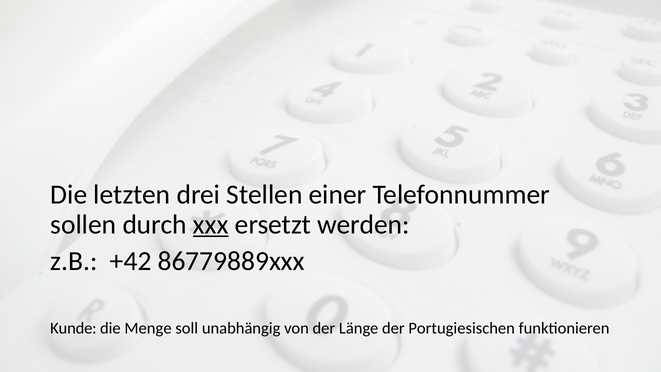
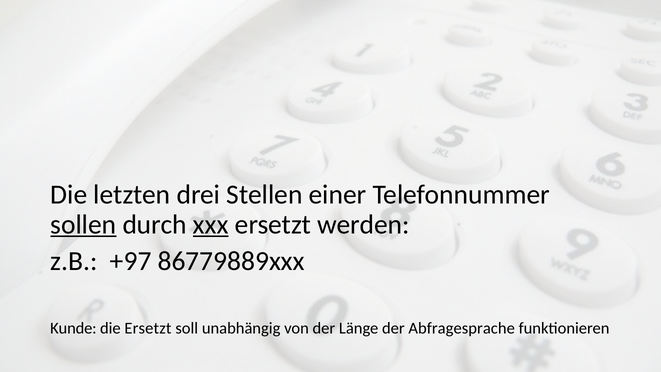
sollen underline: none -> present (83, 224)
+42: +42 -> +97 (131, 261)
die Menge: Menge -> Ersetzt (148, 328)
Portugiesischen: Portugiesischen -> Abfragesprache (462, 328)
